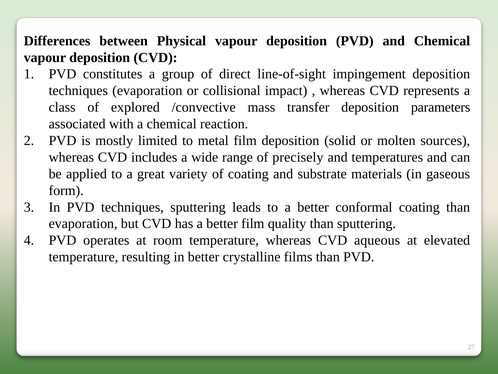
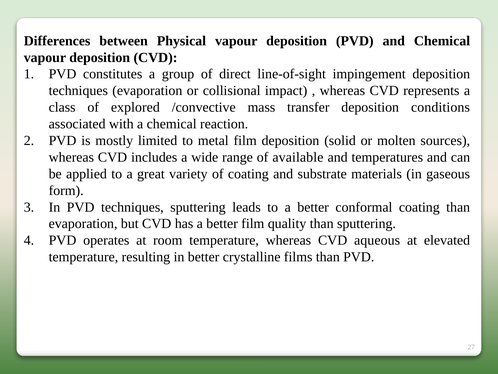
parameters: parameters -> conditions (440, 107)
precisely: precisely -> available (298, 157)
